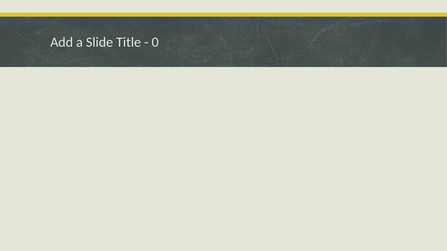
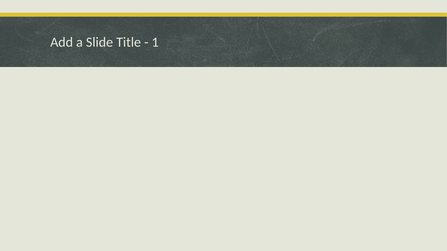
0: 0 -> 1 (155, 42)
